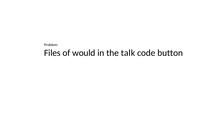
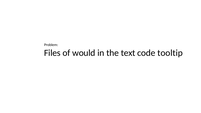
talk: talk -> text (128, 53)
button: button -> tooltip (170, 53)
